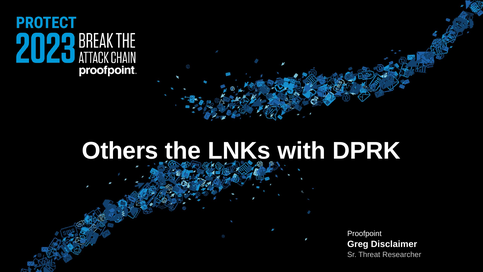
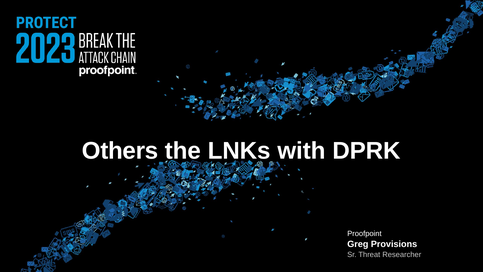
Disclaimer: Disclaimer -> Provisions (394, 244)
